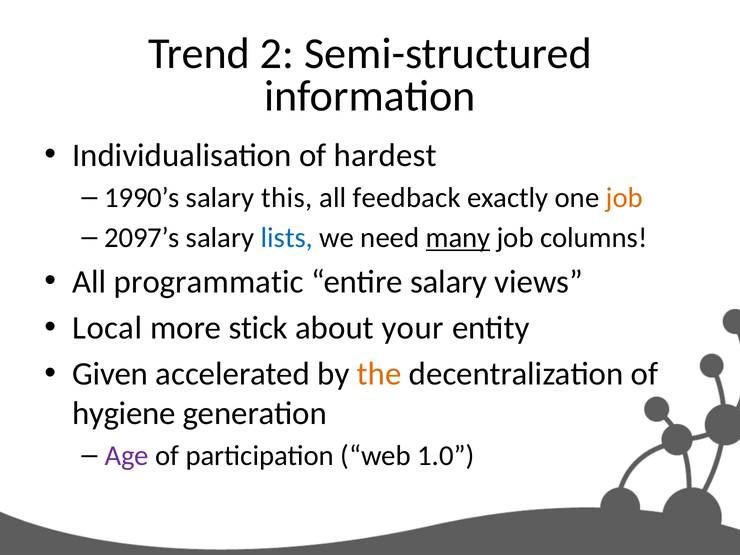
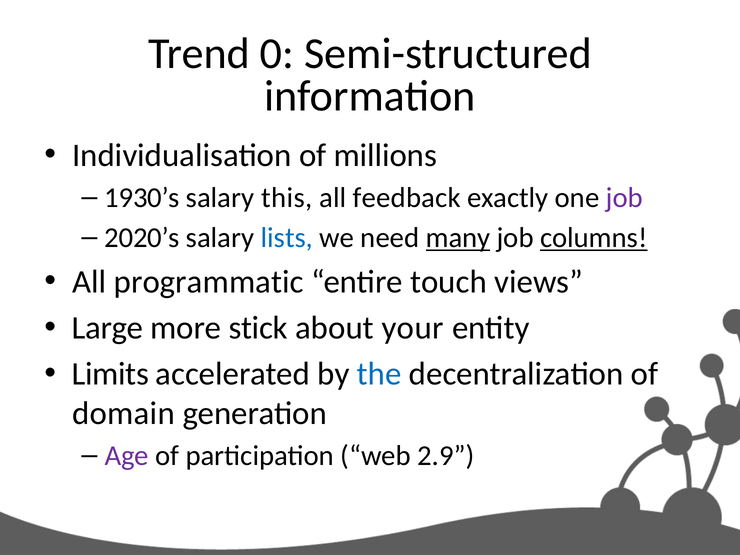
2: 2 -> 0 (277, 54)
hardest: hardest -> millions (385, 155)
1990’s: 1990’s -> 1930’s (142, 198)
job colour: orange -> purple (624, 198)
2097’s: 2097’s -> 2020’s (142, 238)
columns underline: none -> present (594, 238)
entire salary: salary -> touch (449, 282)
Local: Local -> Large (108, 328)
Given: Given -> Limits (110, 374)
the colour: orange -> blue (379, 374)
hygiene: hygiene -> domain (123, 414)
1.0: 1.0 -> 2.9 (446, 456)
